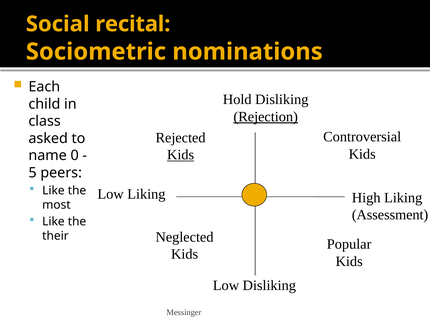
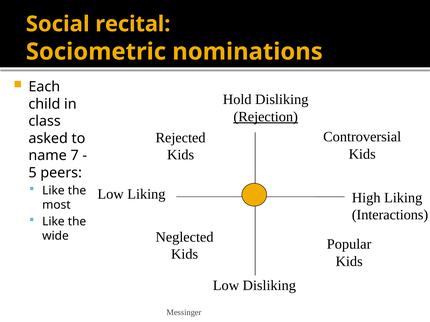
Kids underline: present -> none (181, 155)
0: 0 -> 7 (75, 156)
Assessment: Assessment -> Interactions (390, 215)
their: their -> wide (55, 236)
